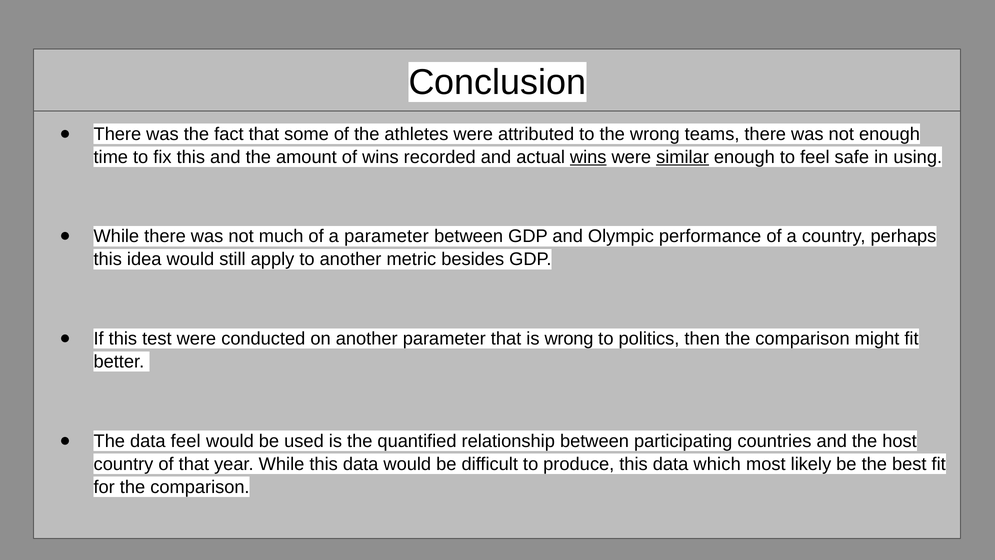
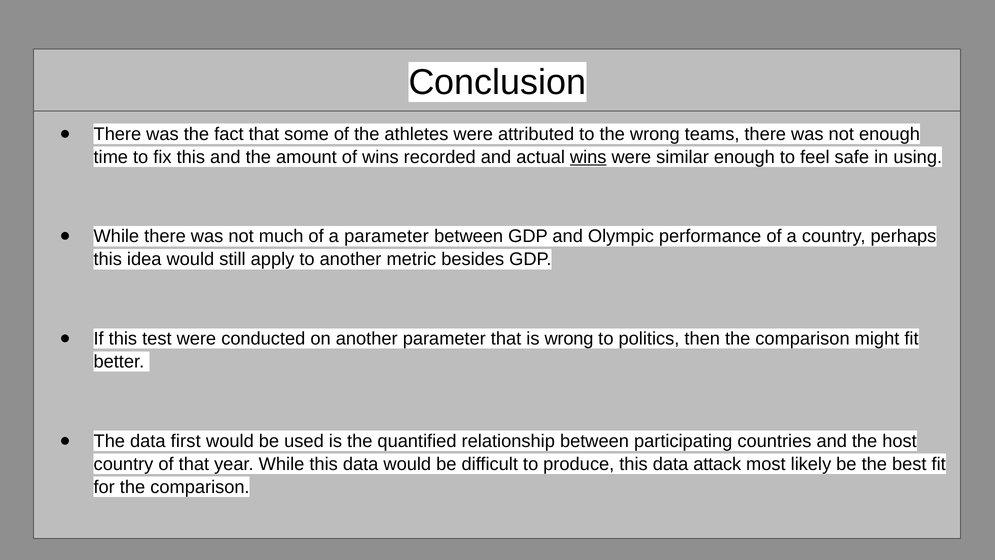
similar underline: present -> none (683, 157)
data feel: feel -> first (186, 441)
which: which -> attack (717, 464)
